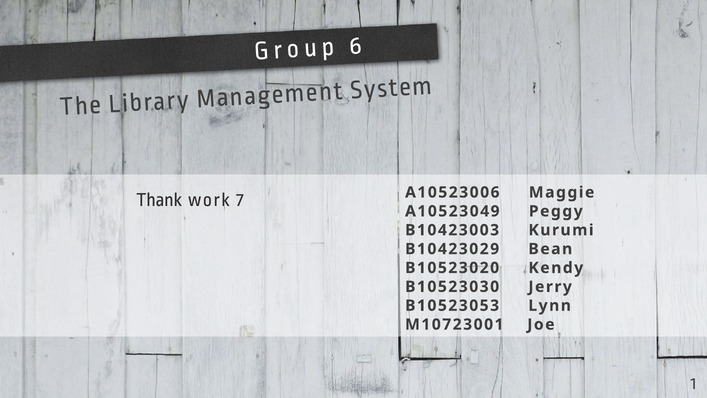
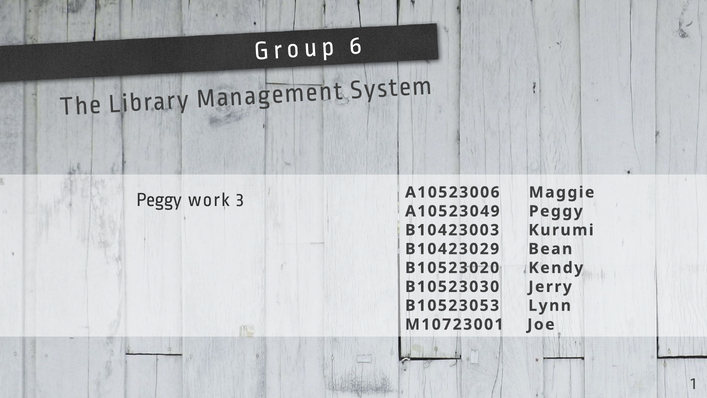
Thank: Thank -> Peggy (159, 200)
7: 7 -> 3 (240, 200)
